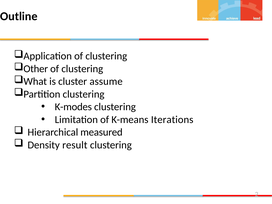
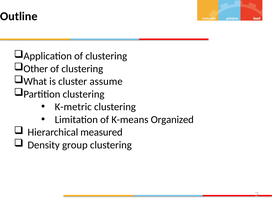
K-modes: K-modes -> K-metric (73, 107)
Iterations: Iterations -> Organized (172, 120)
result: result -> group (75, 145)
